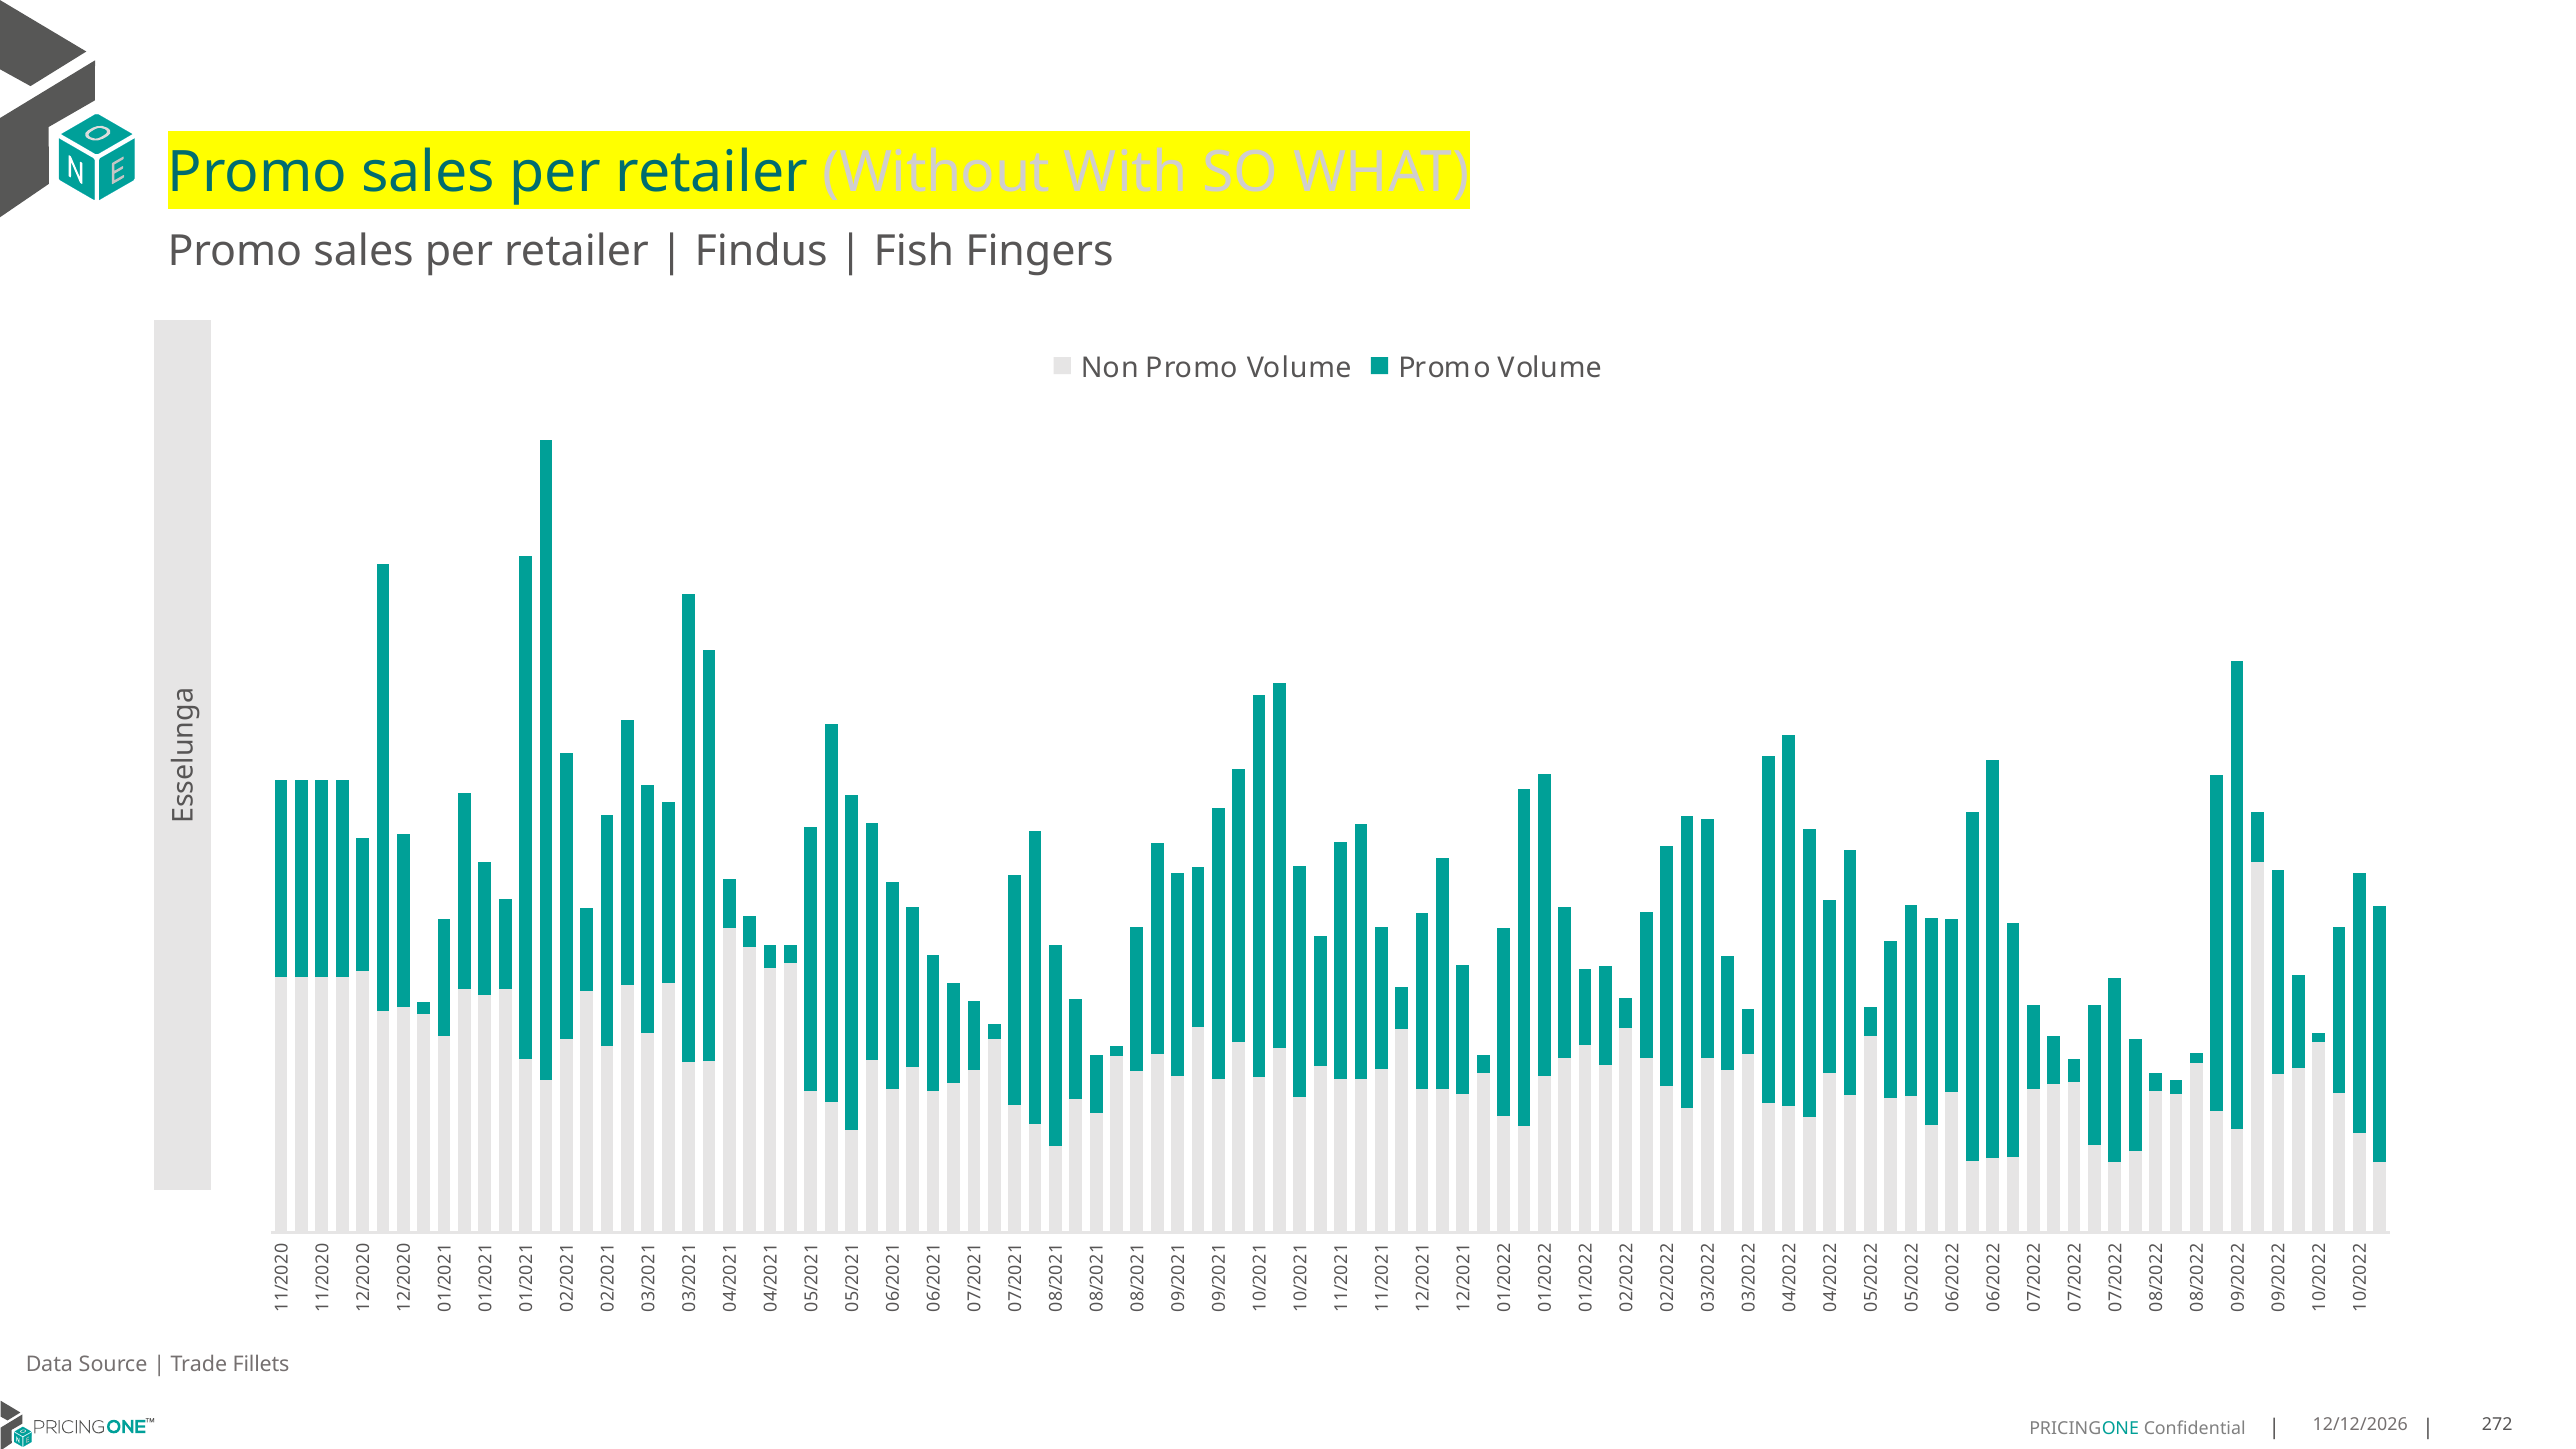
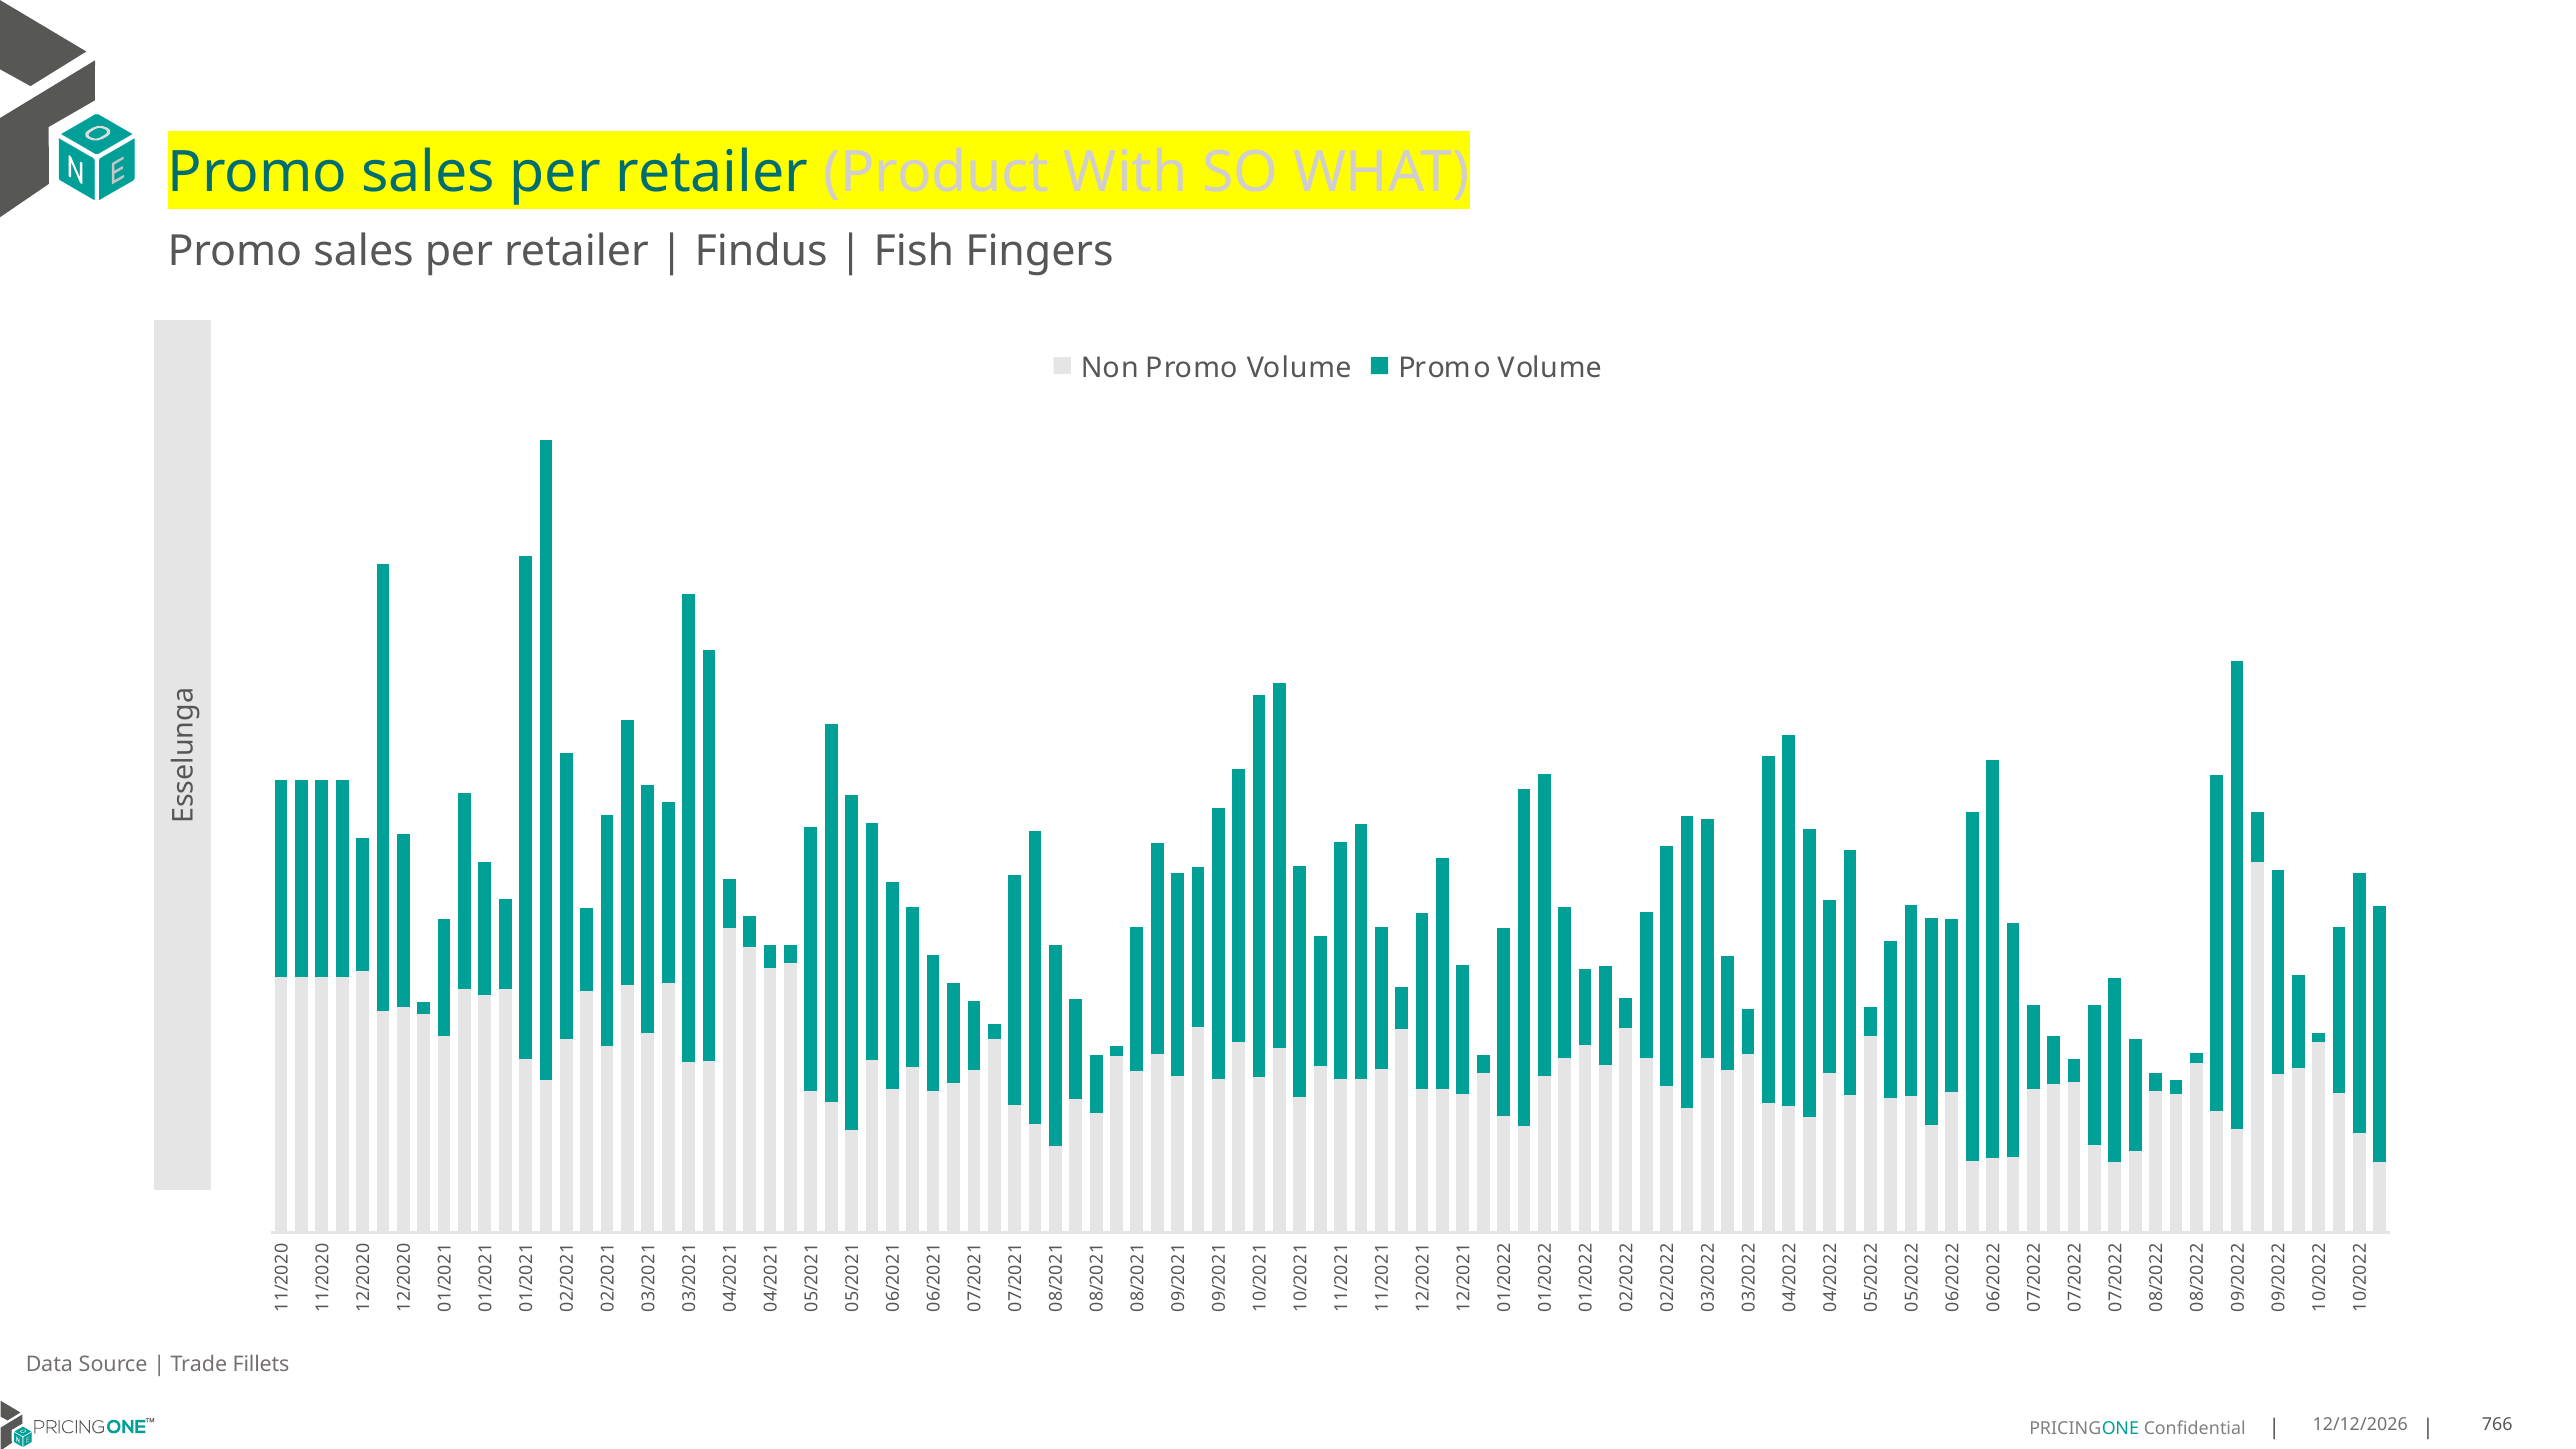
Without: Without -> Product (936, 173)
272: 272 -> 766 (2497, 1425)
